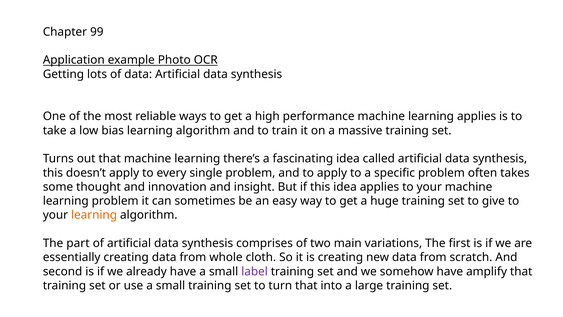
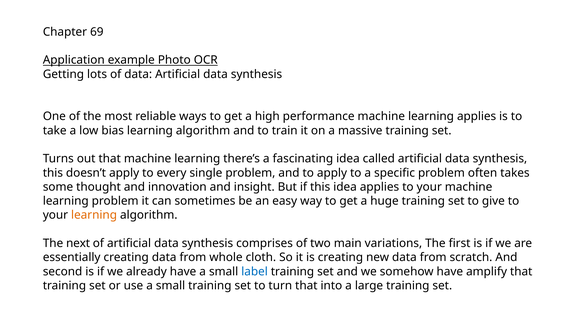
99: 99 -> 69 (97, 32)
part: part -> next (78, 243)
label colour: purple -> blue (255, 271)
